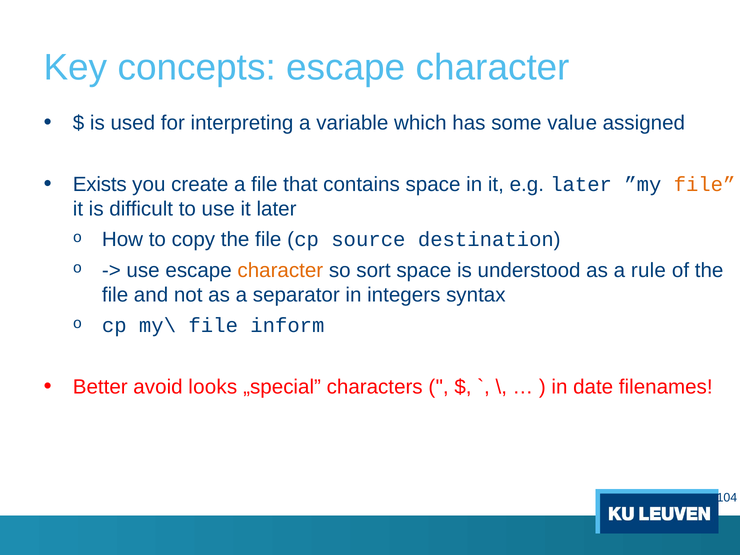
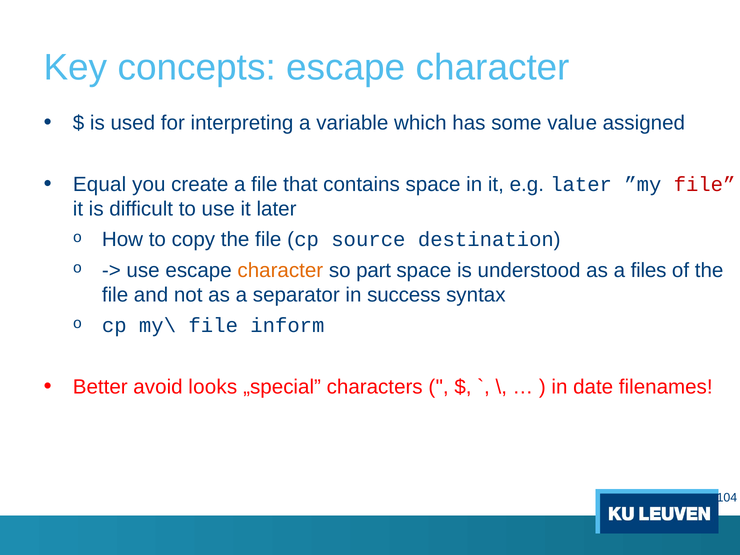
Exists: Exists -> Equal (100, 184)
file colour: orange -> red (705, 184)
sort: sort -> part (374, 270)
rule: rule -> files (649, 270)
integers: integers -> success (404, 295)
